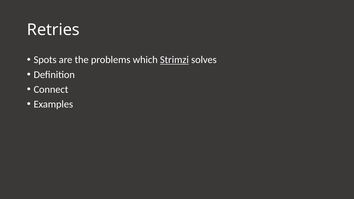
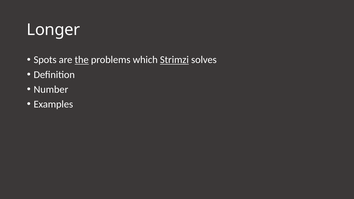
Retries: Retries -> Longer (53, 30)
the underline: none -> present (82, 60)
Connect: Connect -> Number (51, 89)
